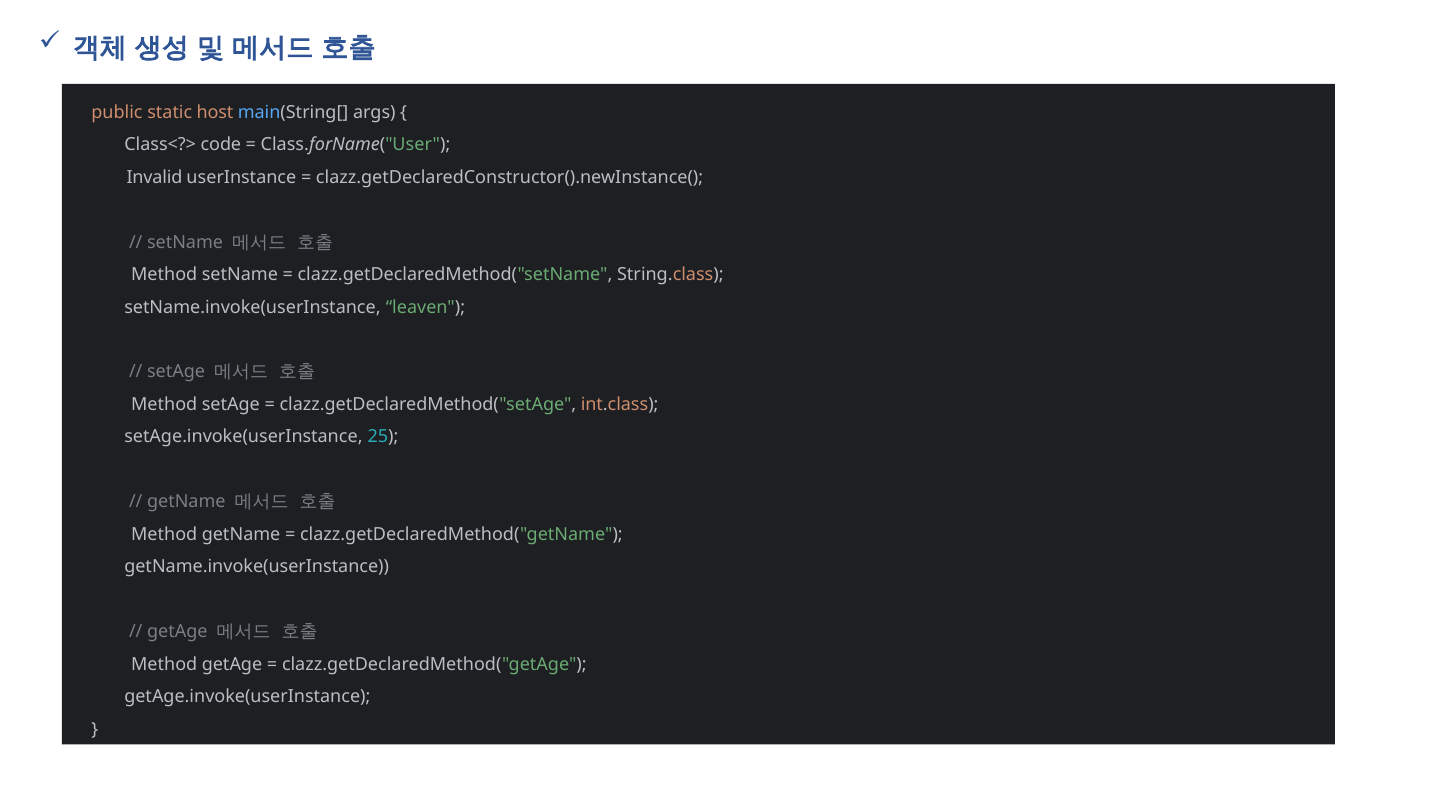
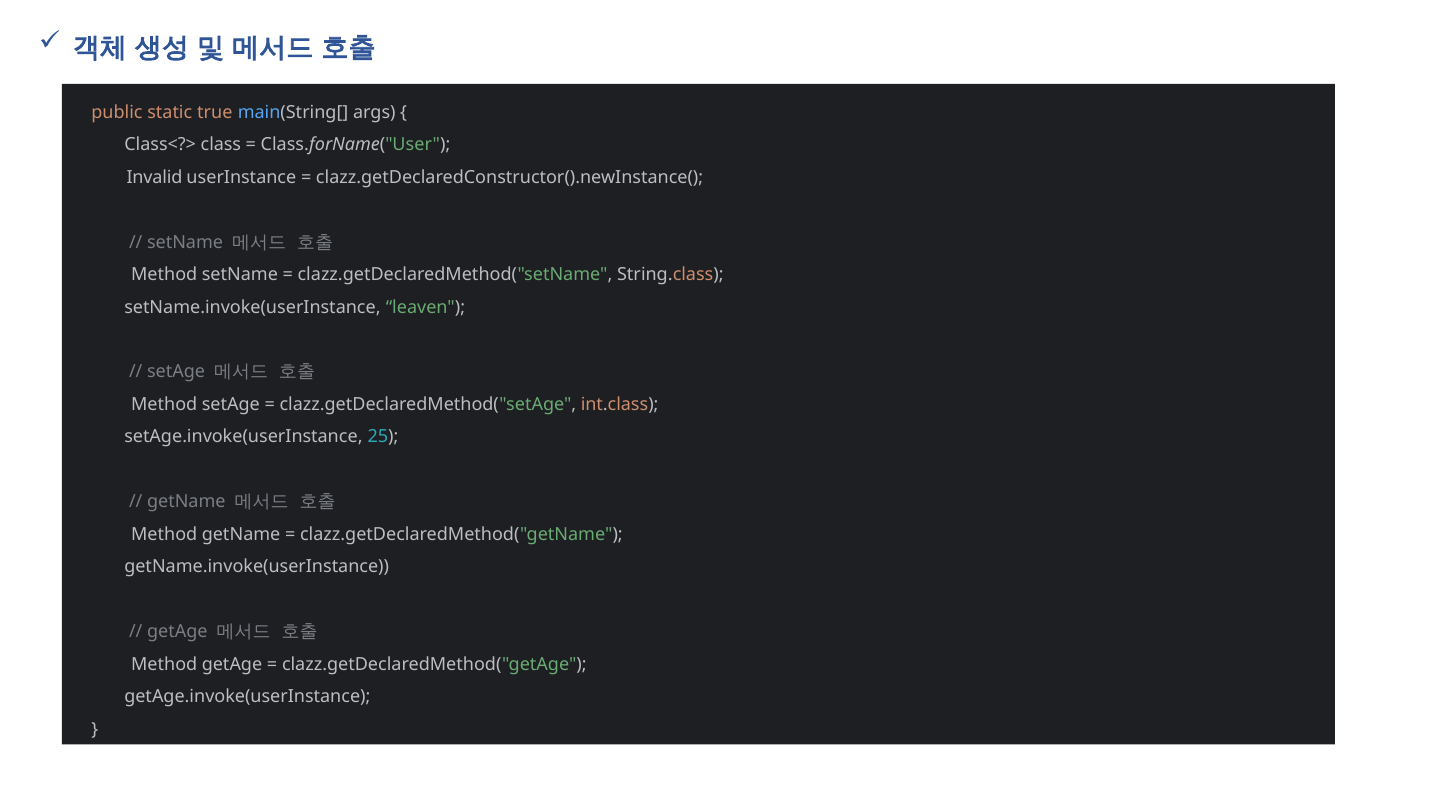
host: host -> true (215, 112)
code: code -> class (221, 145)
